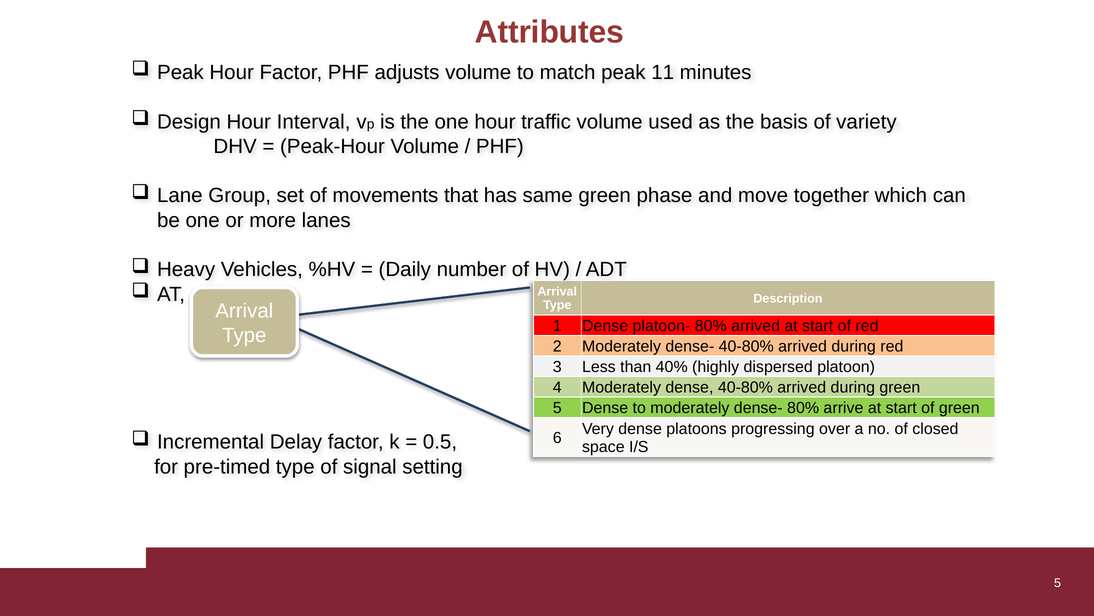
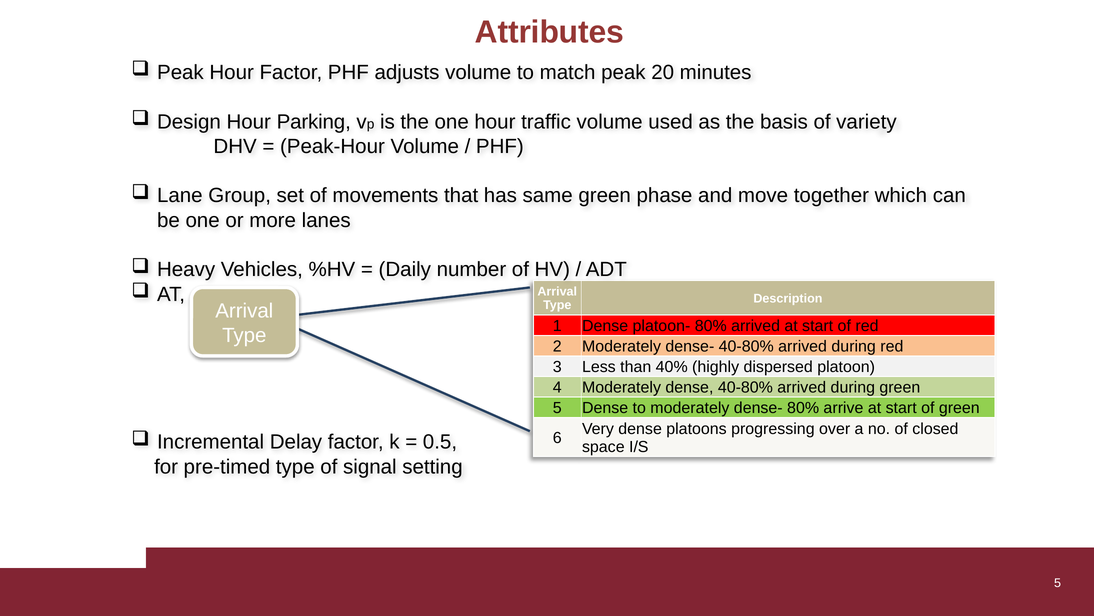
11: 11 -> 20 (663, 72)
Interval: Interval -> Parking (314, 122)
